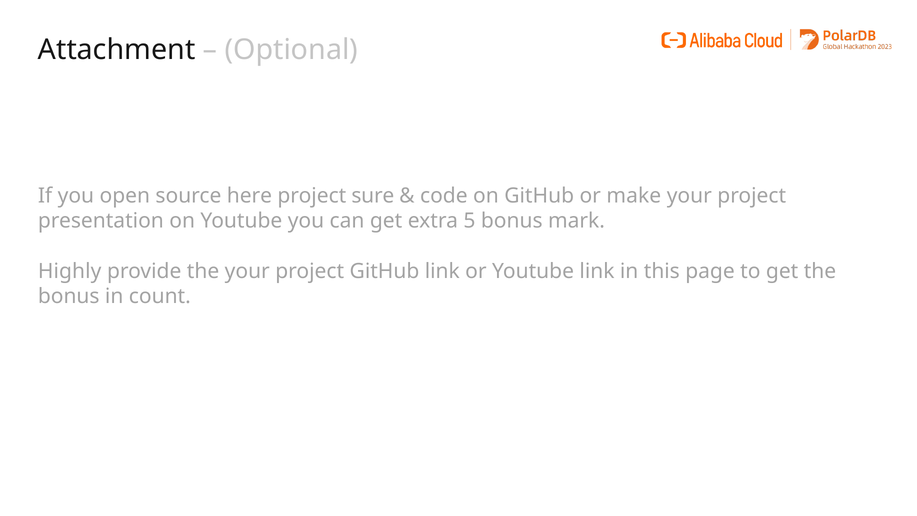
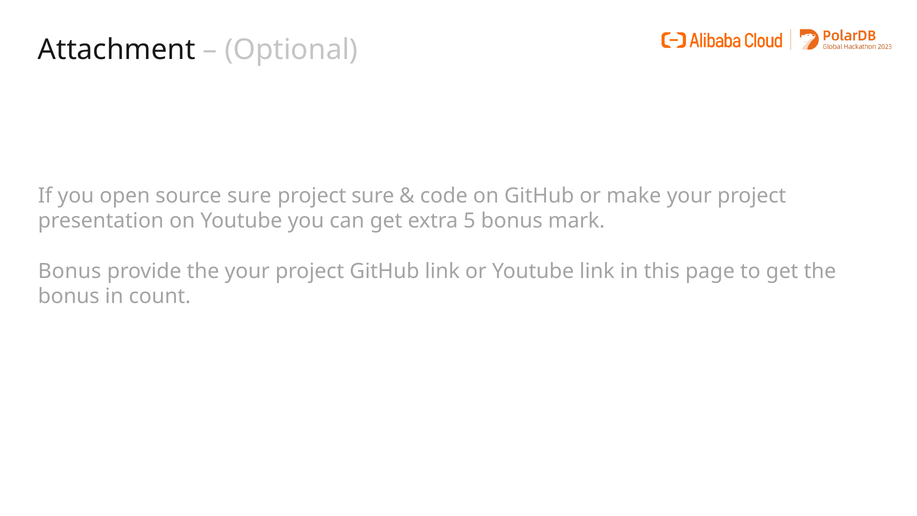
source here: here -> sure (249, 196)
Highly: Highly -> Bonus (70, 271)
